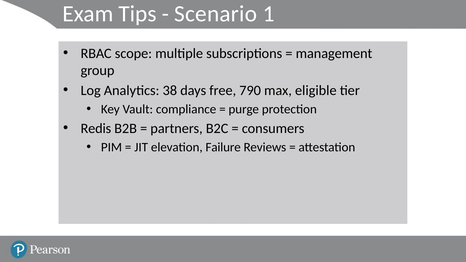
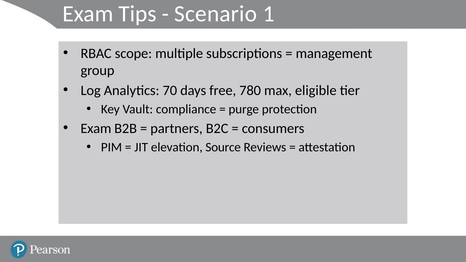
38: 38 -> 70 (170, 90)
790: 790 -> 780 (250, 90)
Redis: Redis -> Exam (96, 128)
Failure: Failure -> Source (223, 147)
